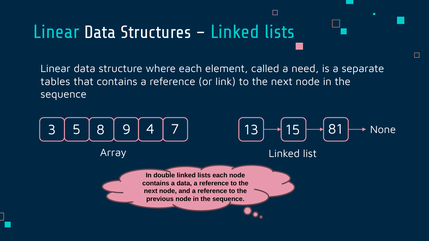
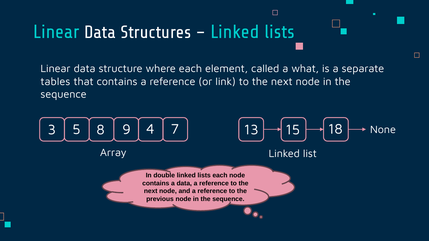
need: need -> what (305, 69)
81: 81 -> 18 (335, 129)
